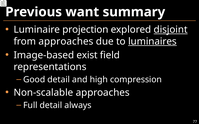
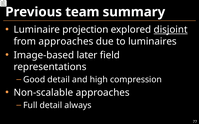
want: want -> team (82, 12)
luminaires underline: present -> none (152, 41)
exist: exist -> later (87, 55)
